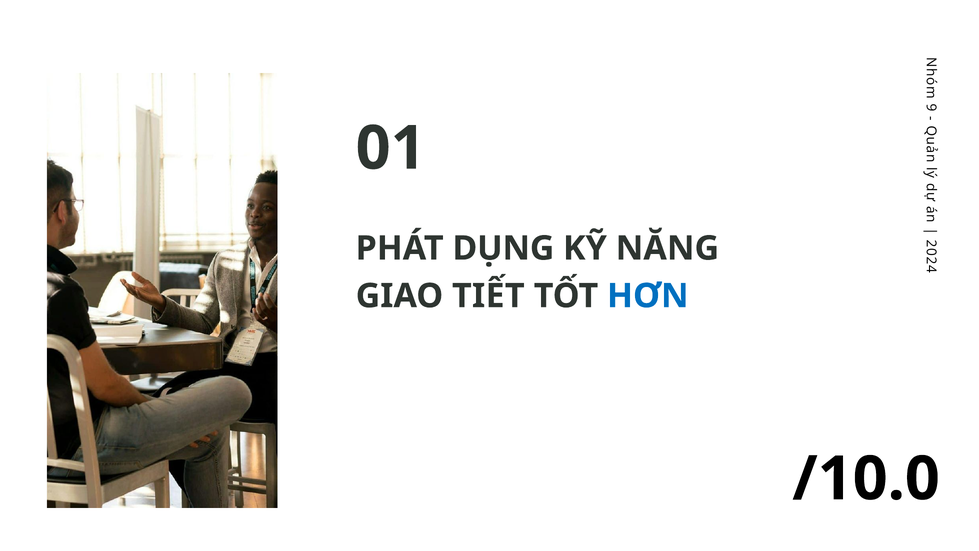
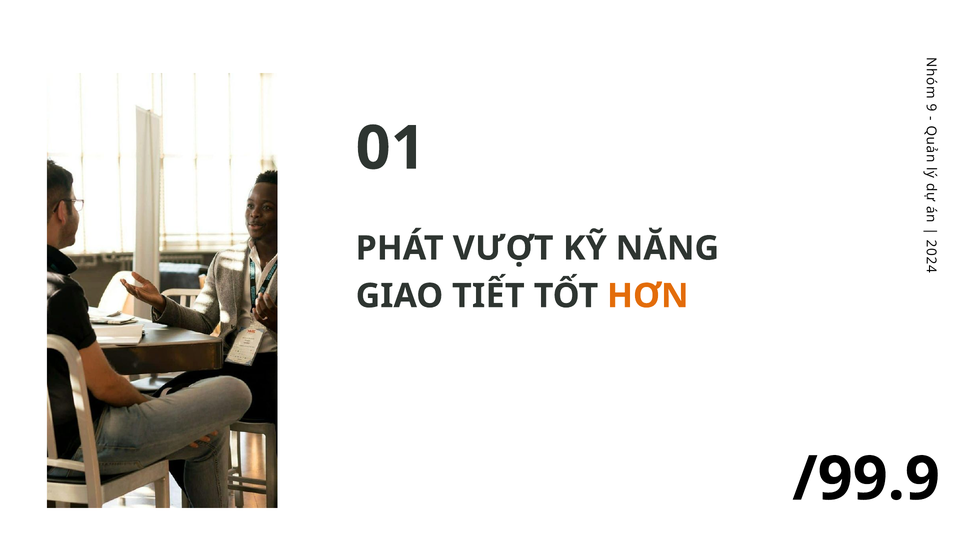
DỤNG: DỤNG -> VƯỢT (503, 248)
HƠN colour: blue -> orange (648, 296)
/10.0: /10.0 -> /99.9 (866, 479)
